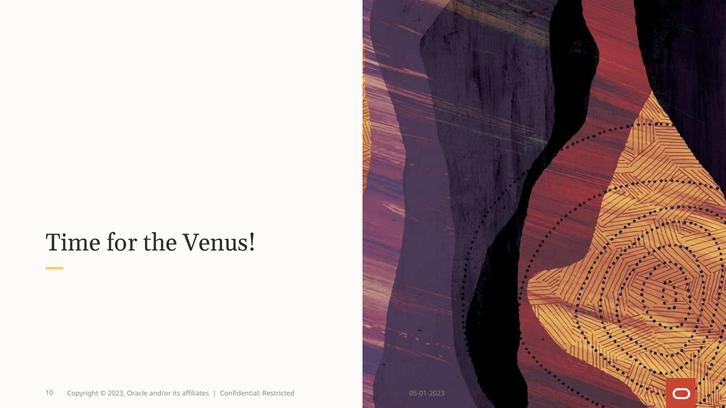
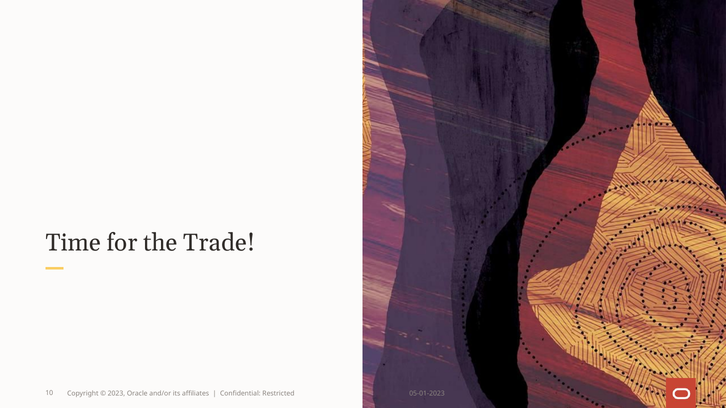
Venus: Venus -> Trade (219, 243)
